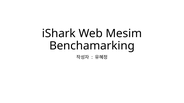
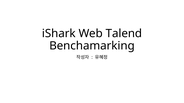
Mesim: Mesim -> Talend (124, 34)
